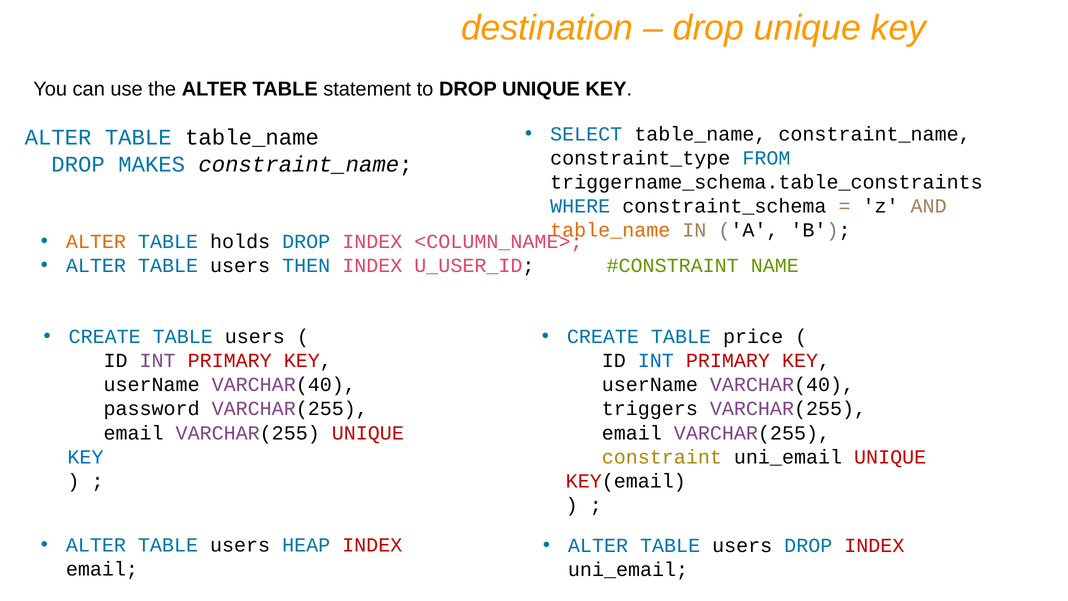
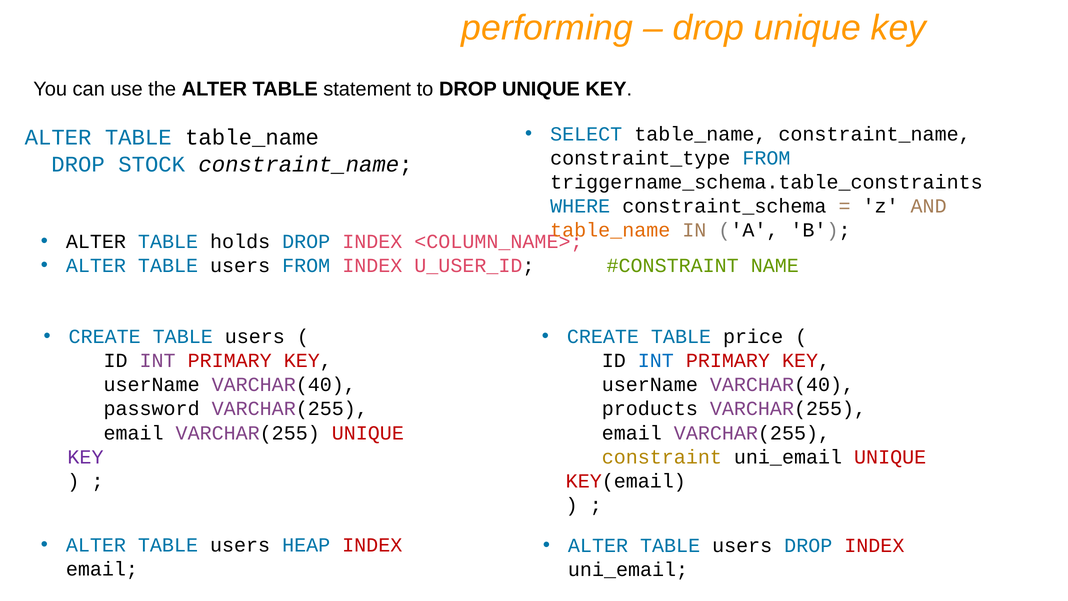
destination: destination -> performing (547, 28)
MAKES: MAKES -> STOCK (152, 164)
ALTER colour: orange -> black (96, 241)
users THEN: THEN -> FROM (306, 265)
triggers: triggers -> products (650, 409)
KEY colour: blue -> purple (86, 457)
